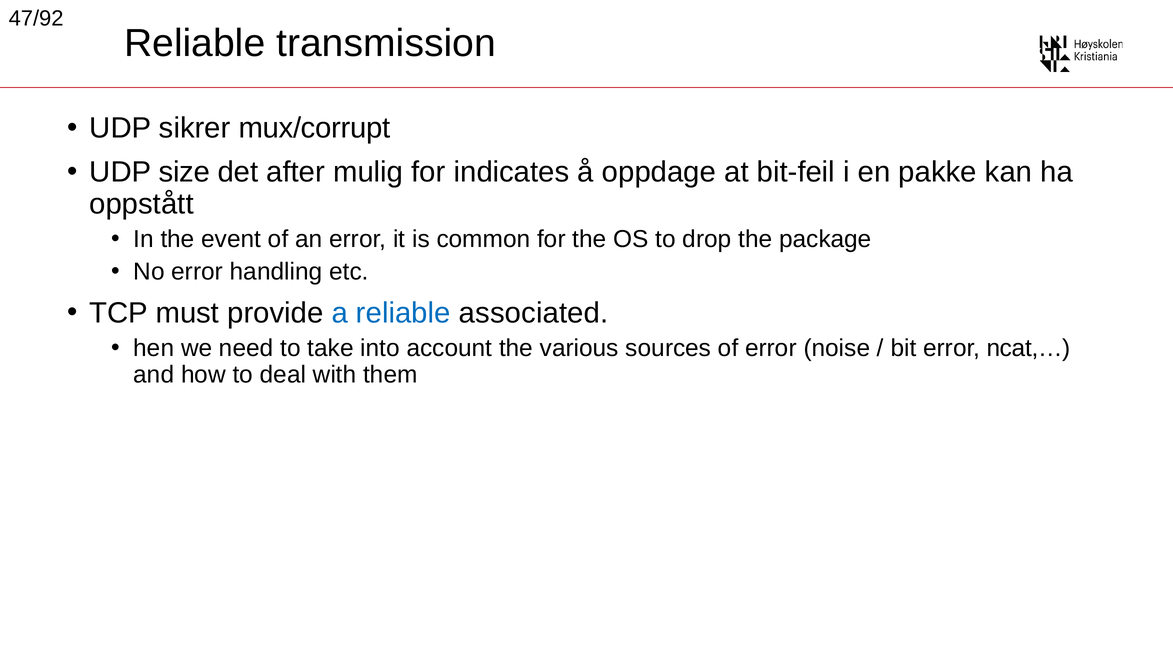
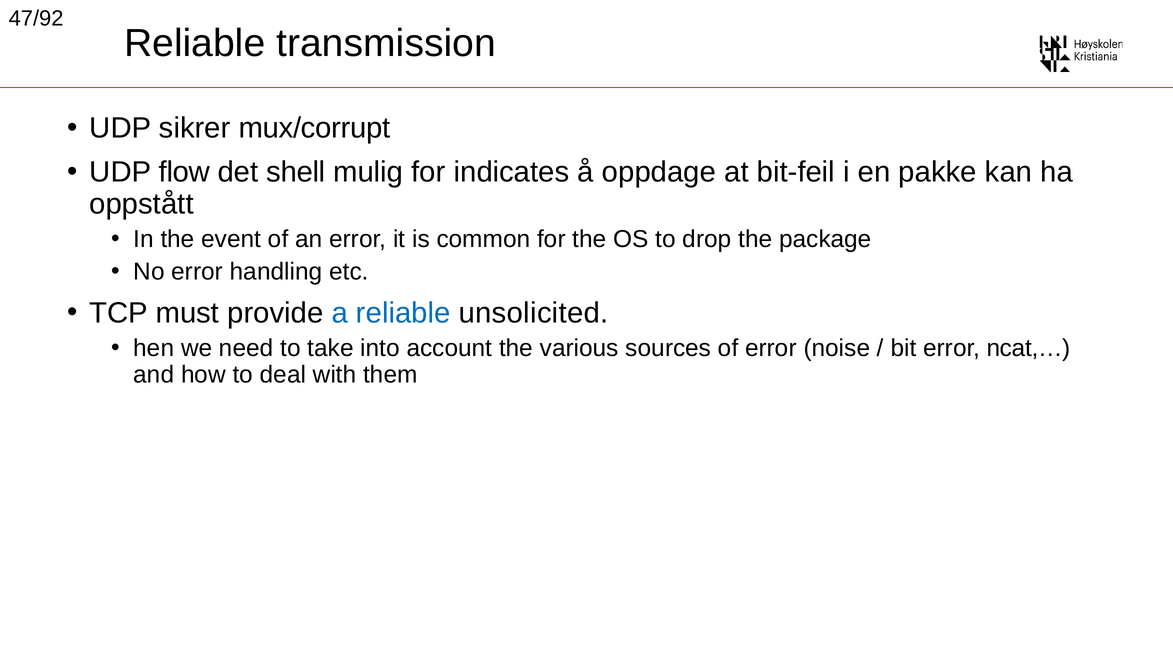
size: size -> flow (184, 172)
after: after -> shell (296, 172)
associated: associated -> unsolicited (534, 313)
